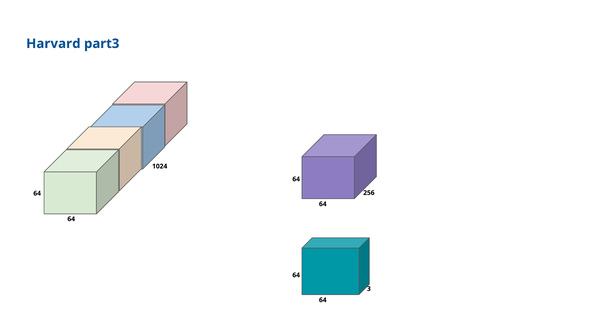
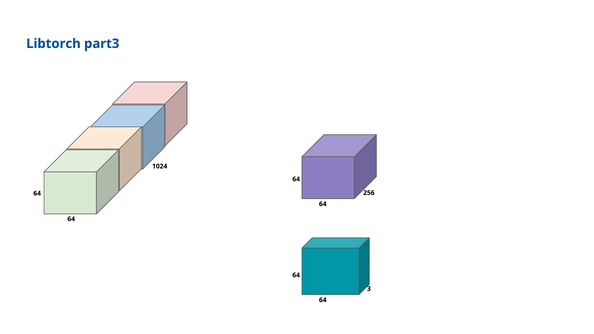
Harvard: Harvard -> Libtorch (53, 44)
